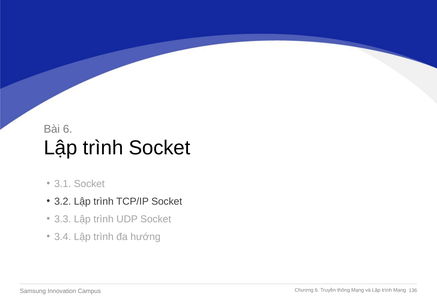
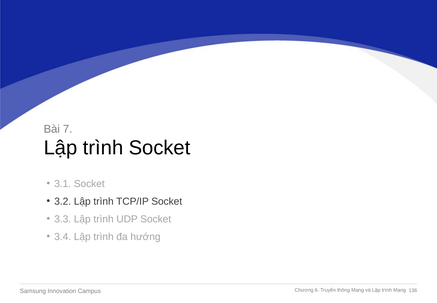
Bài 6: 6 -> 7 (68, 129)
